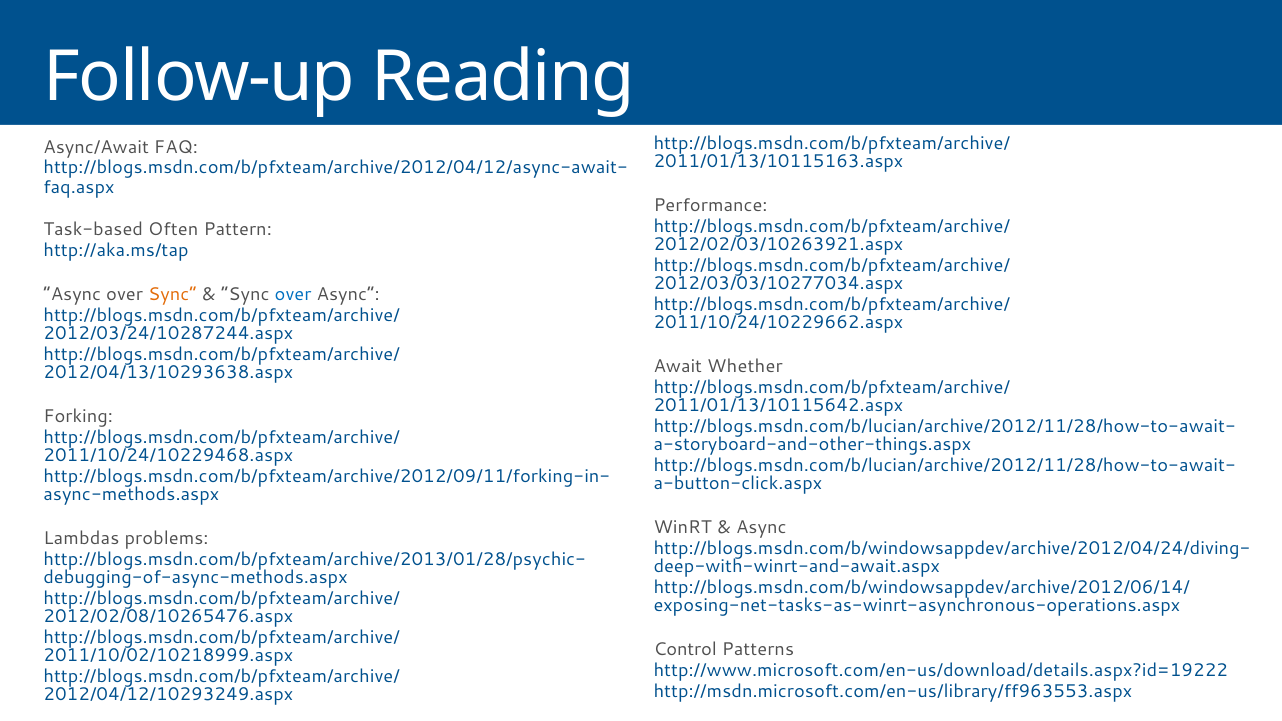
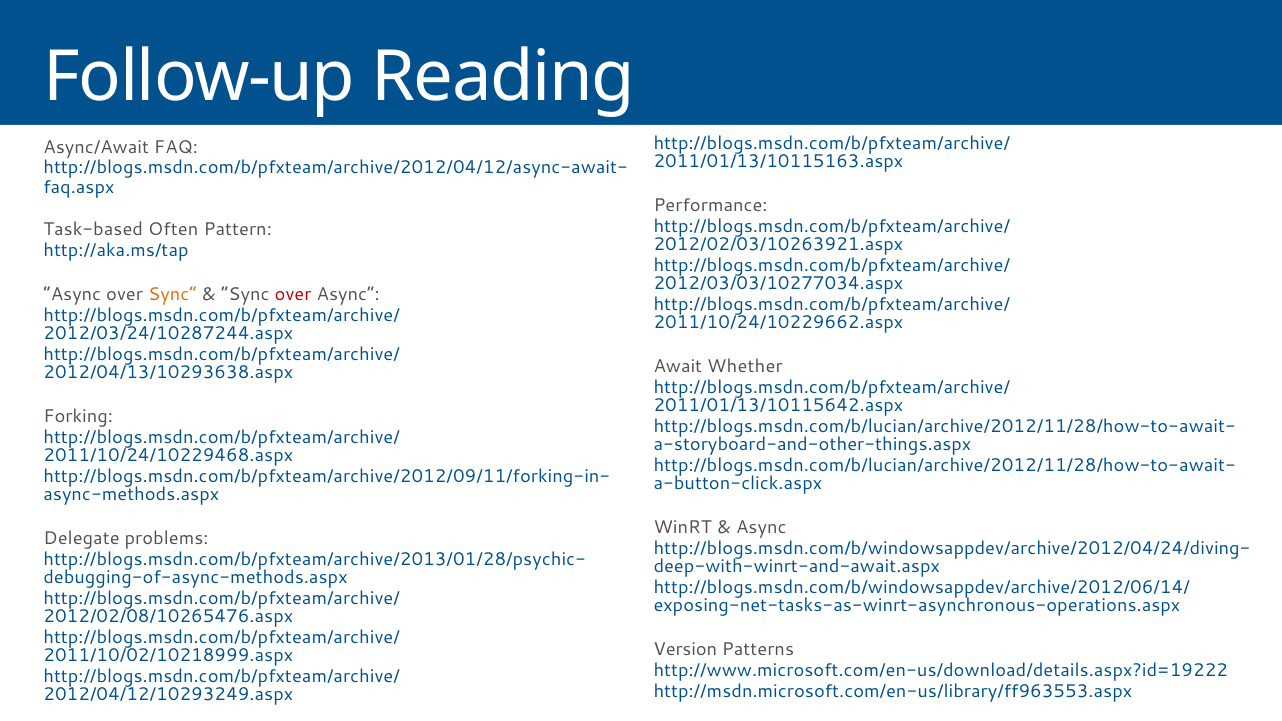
over colour: blue -> red (293, 295)
Lambdas: Lambdas -> Delegate (82, 539)
Control: Control -> Version (685, 650)
